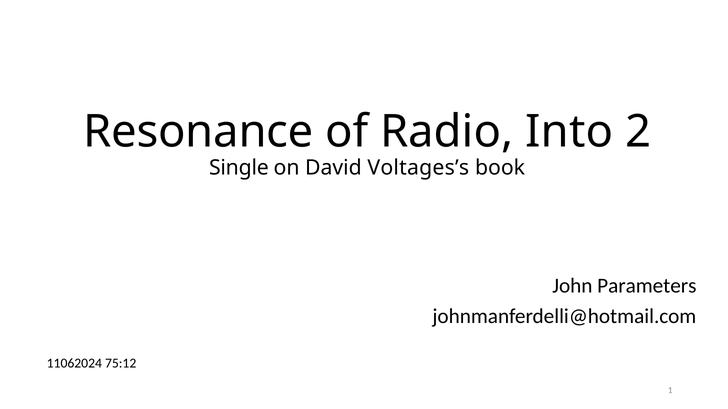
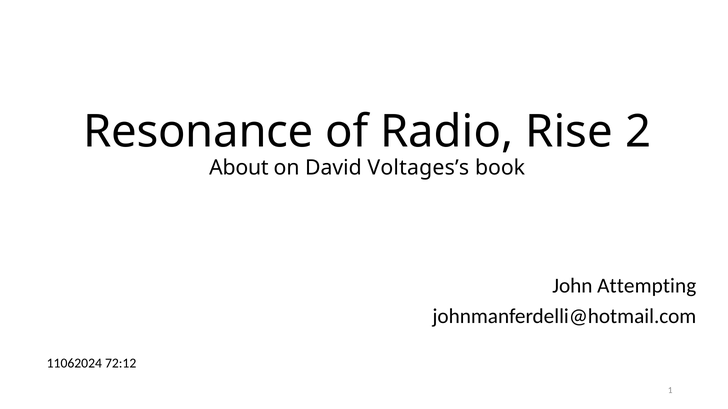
Into: Into -> Rise (569, 132)
Single: Single -> About (239, 168)
Parameters: Parameters -> Attempting (647, 286)
75:12: 75:12 -> 72:12 (121, 364)
